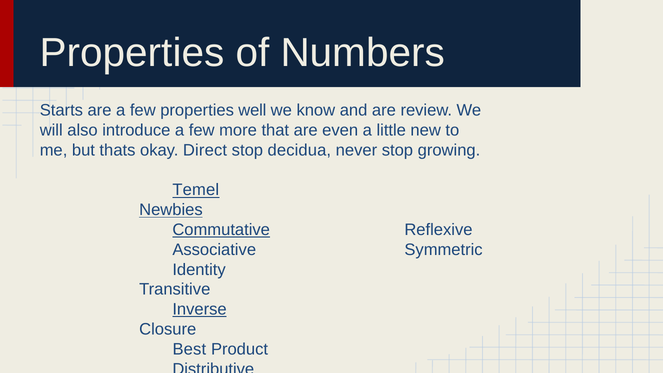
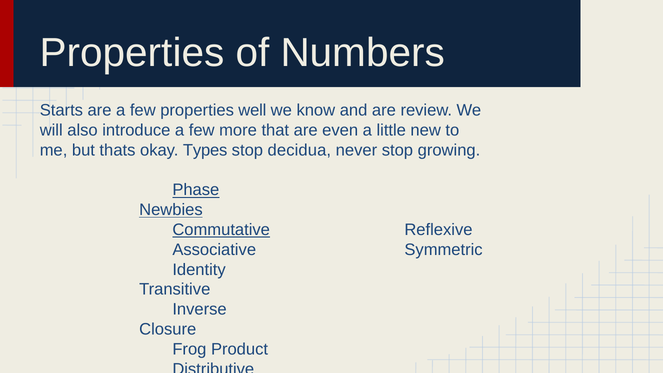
Direct: Direct -> Types (205, 150)
Temel: Temel -> Phase (196, 190)
Inverse underline: present -> none (200, 309)
Best: Best -> Frog (189, 349)
